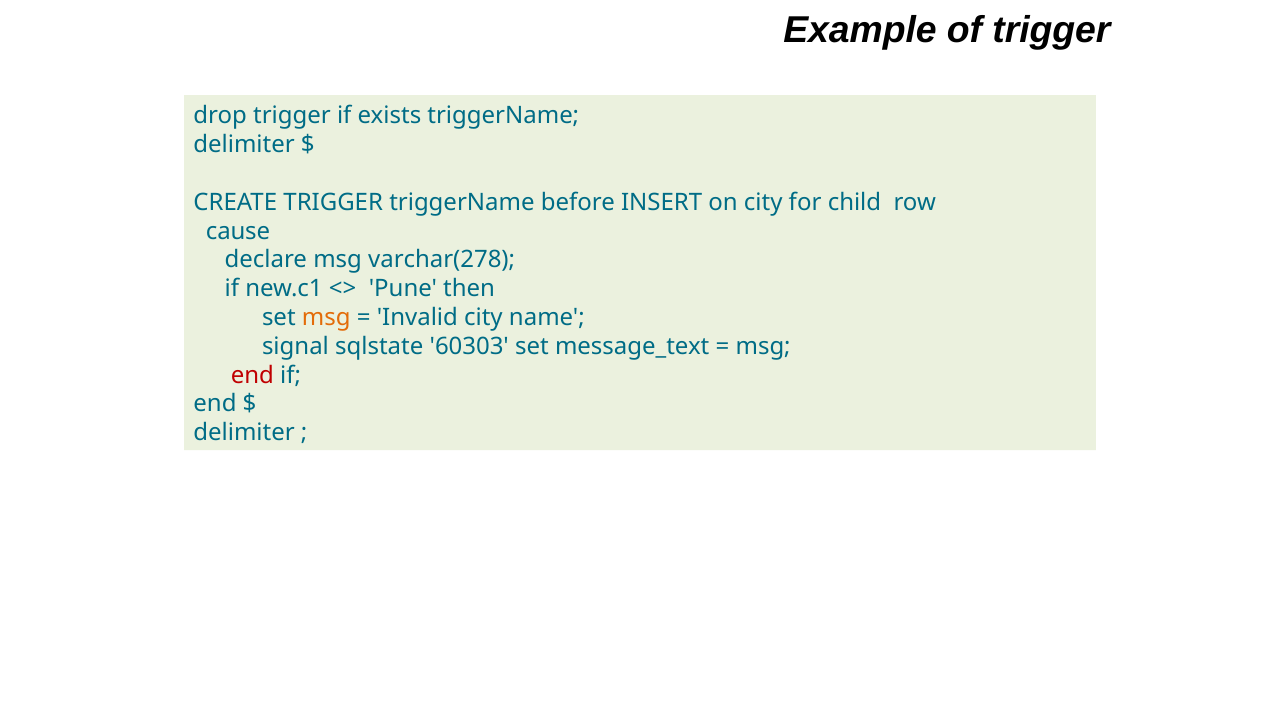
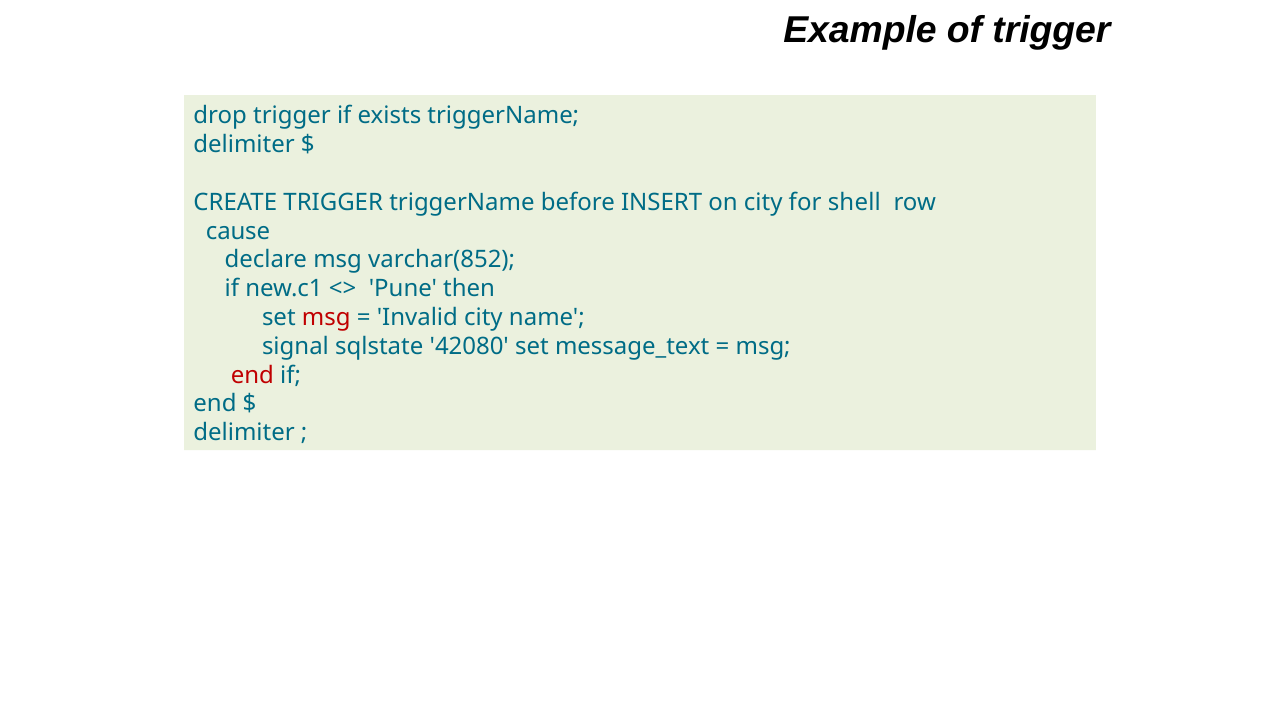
child: child -> shell (854, 202)
varchar(278: varchar(278 -> varchar(852 (442, 260)
msg colour: orange -> red (326, 318)
60303: 60303 -> 42080 (469, 346)
